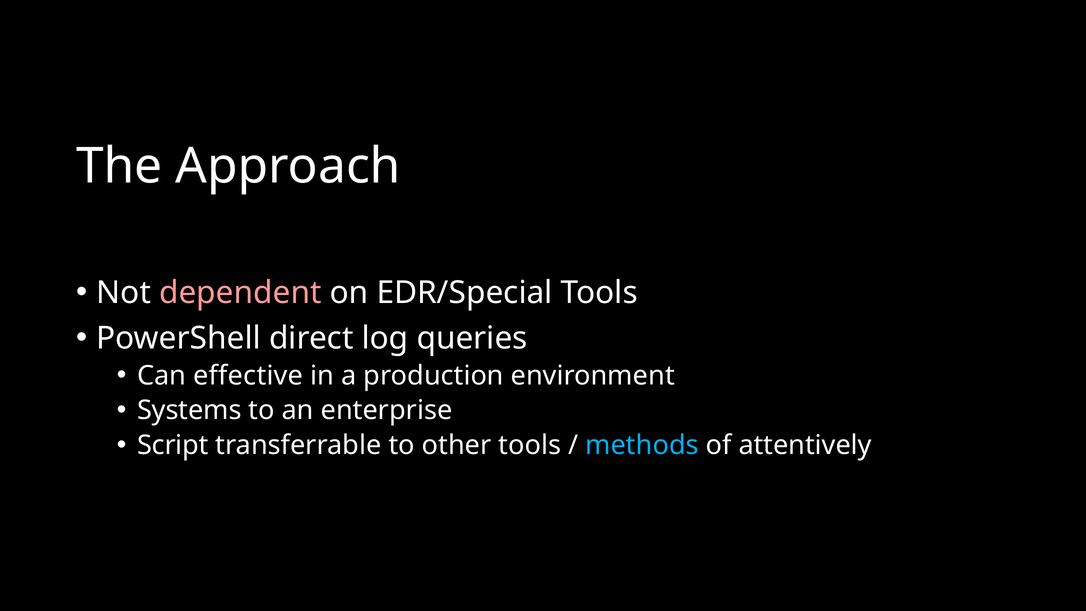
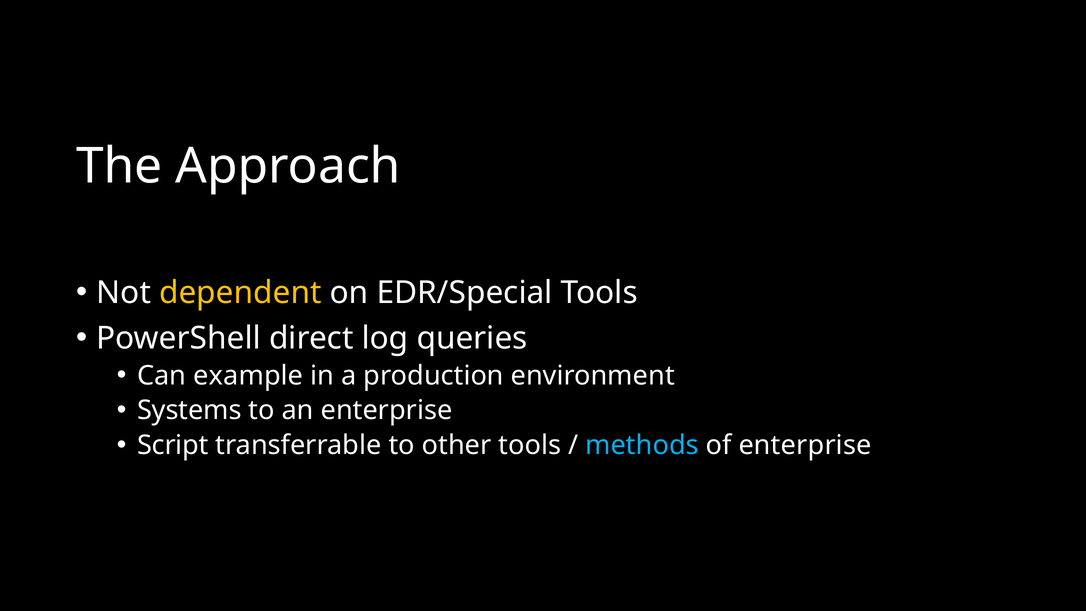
dependent colour: pink -> yellow (240, 293)
effective: effective -> example (248, 375)
of attentively: attentively -> enterprise (805, 445)
